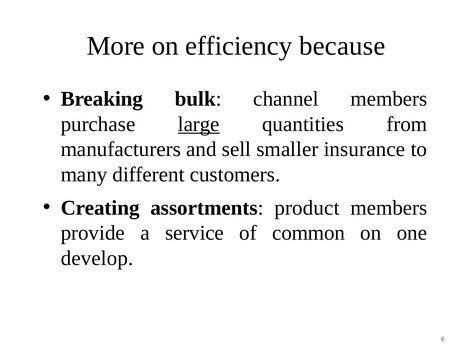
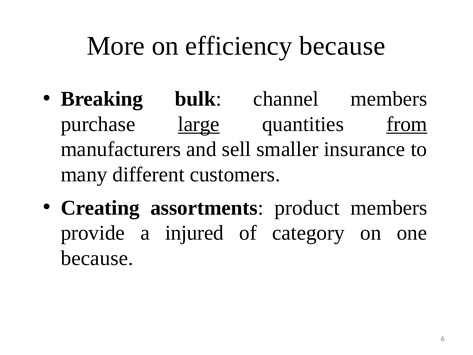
from underline: none -> present (407, 124)
service: service -> injured (195, 233)
common: common -> category (308, 233)
develop: develop -> because (97, 258)
